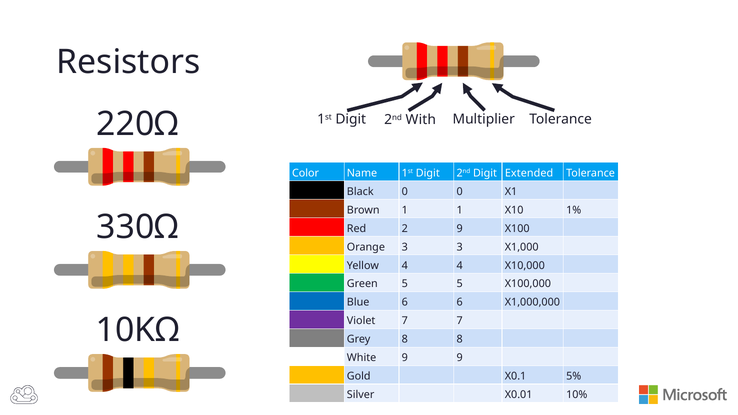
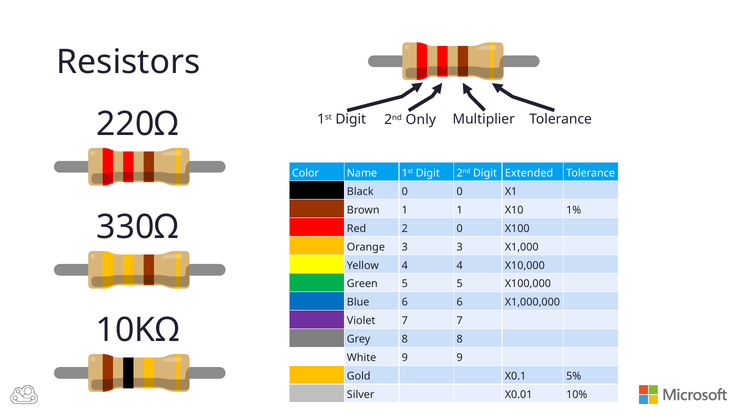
With: With -> Only (421, 120)
2 9: 9 -> 0 (460, 229)
